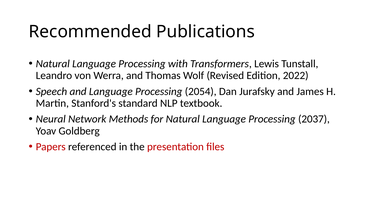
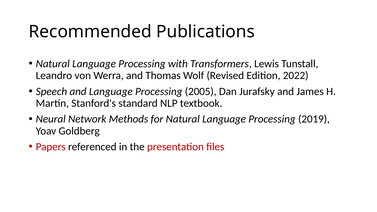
2054: 2054 -> 2005 (201, 91)
2037: 2037 -> 2019 (314, 119)
